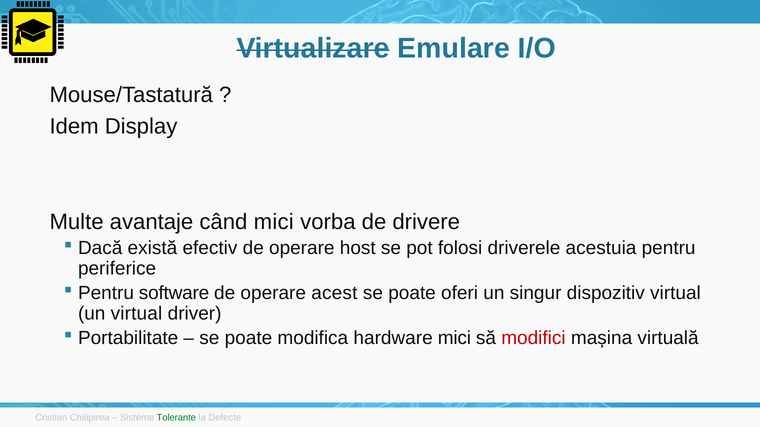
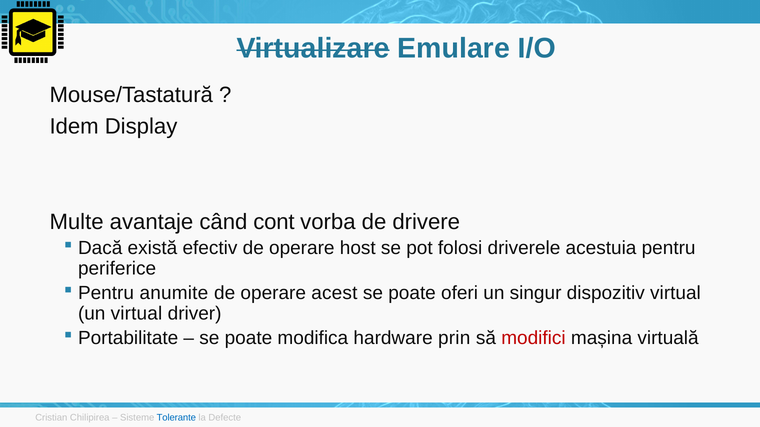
când mici: mici -> cont (274, 222)
software: software -> anumite (174, 293)
hardware mici: mici -> prin (454, 338)
Tolerante colour: green -> blue (176, 418)
